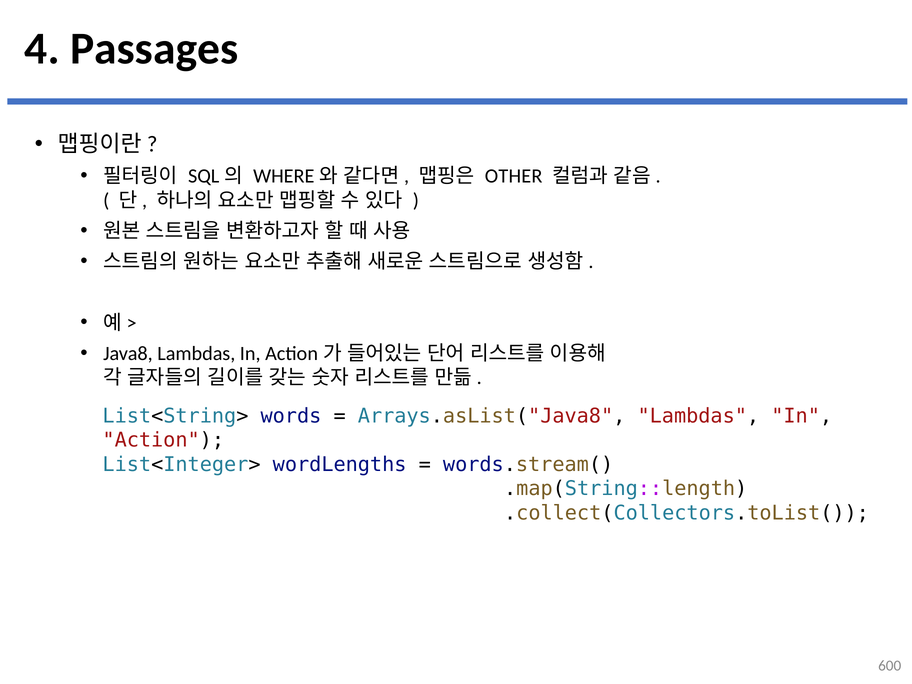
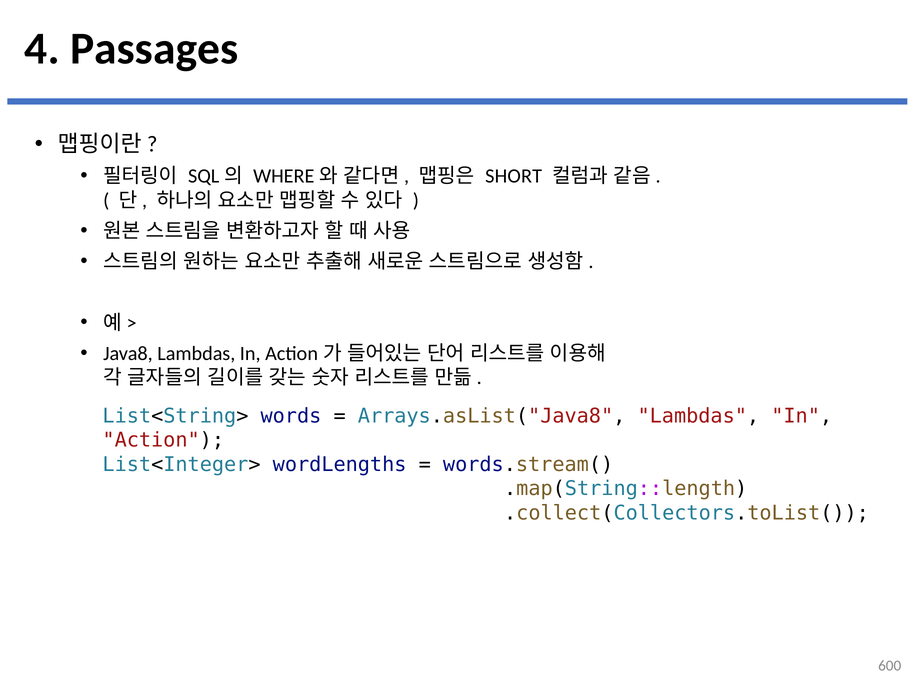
OTHER: OTHER -> SHORT (514, 176)
